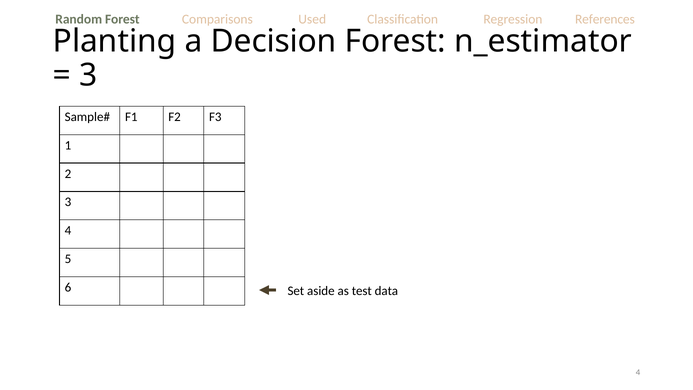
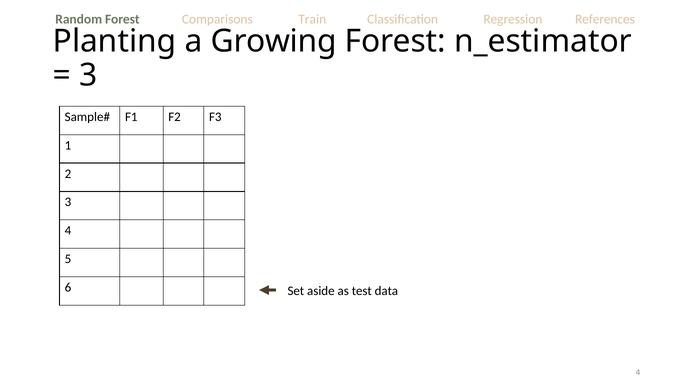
Used: Used -> Train (312, 19)
Decision: Decision -> Growing (274, 41)
